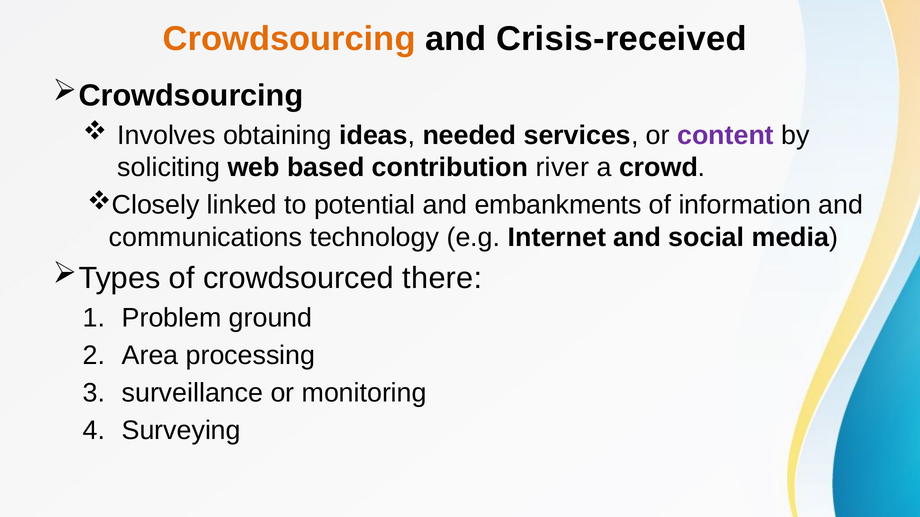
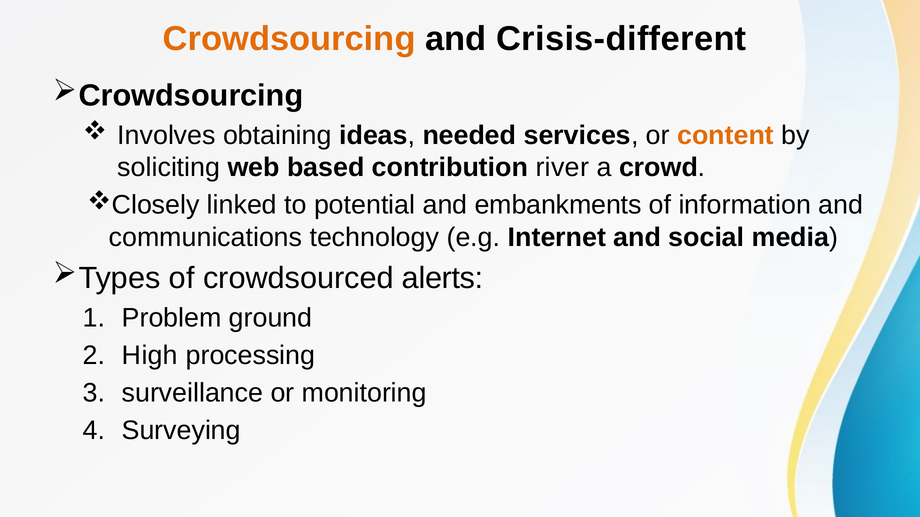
Crisis-received: Crisis-received -> Crisis-different (621, 39)
content colour: purple -> orange (725, 135)
there: there -> alerts (443, 278)
Area: Area -> High (150, 356)
